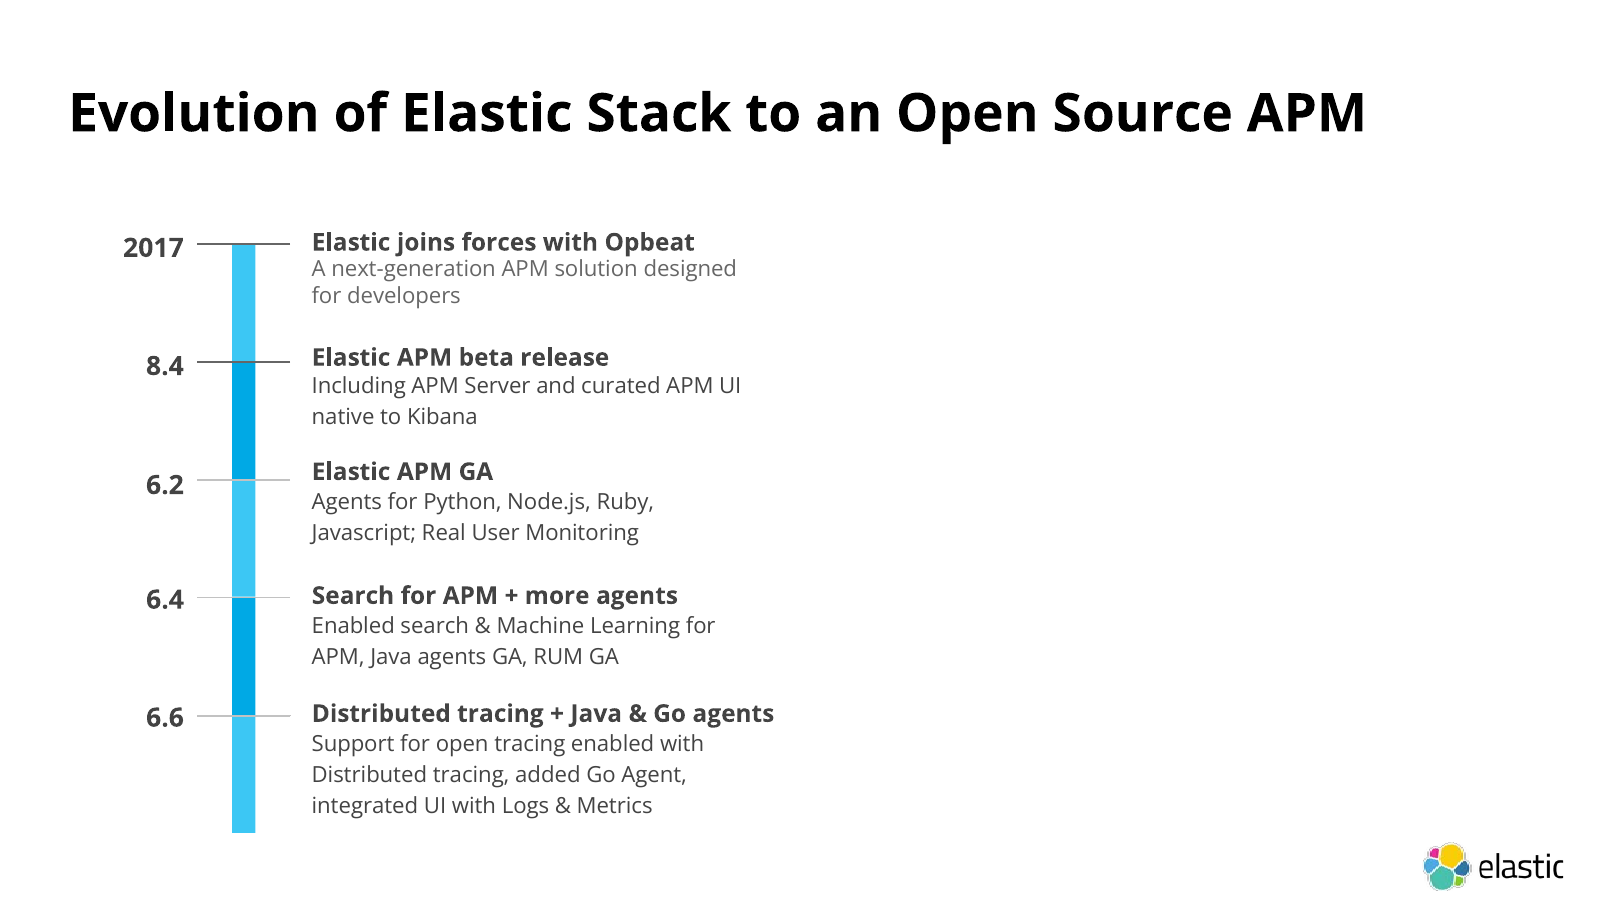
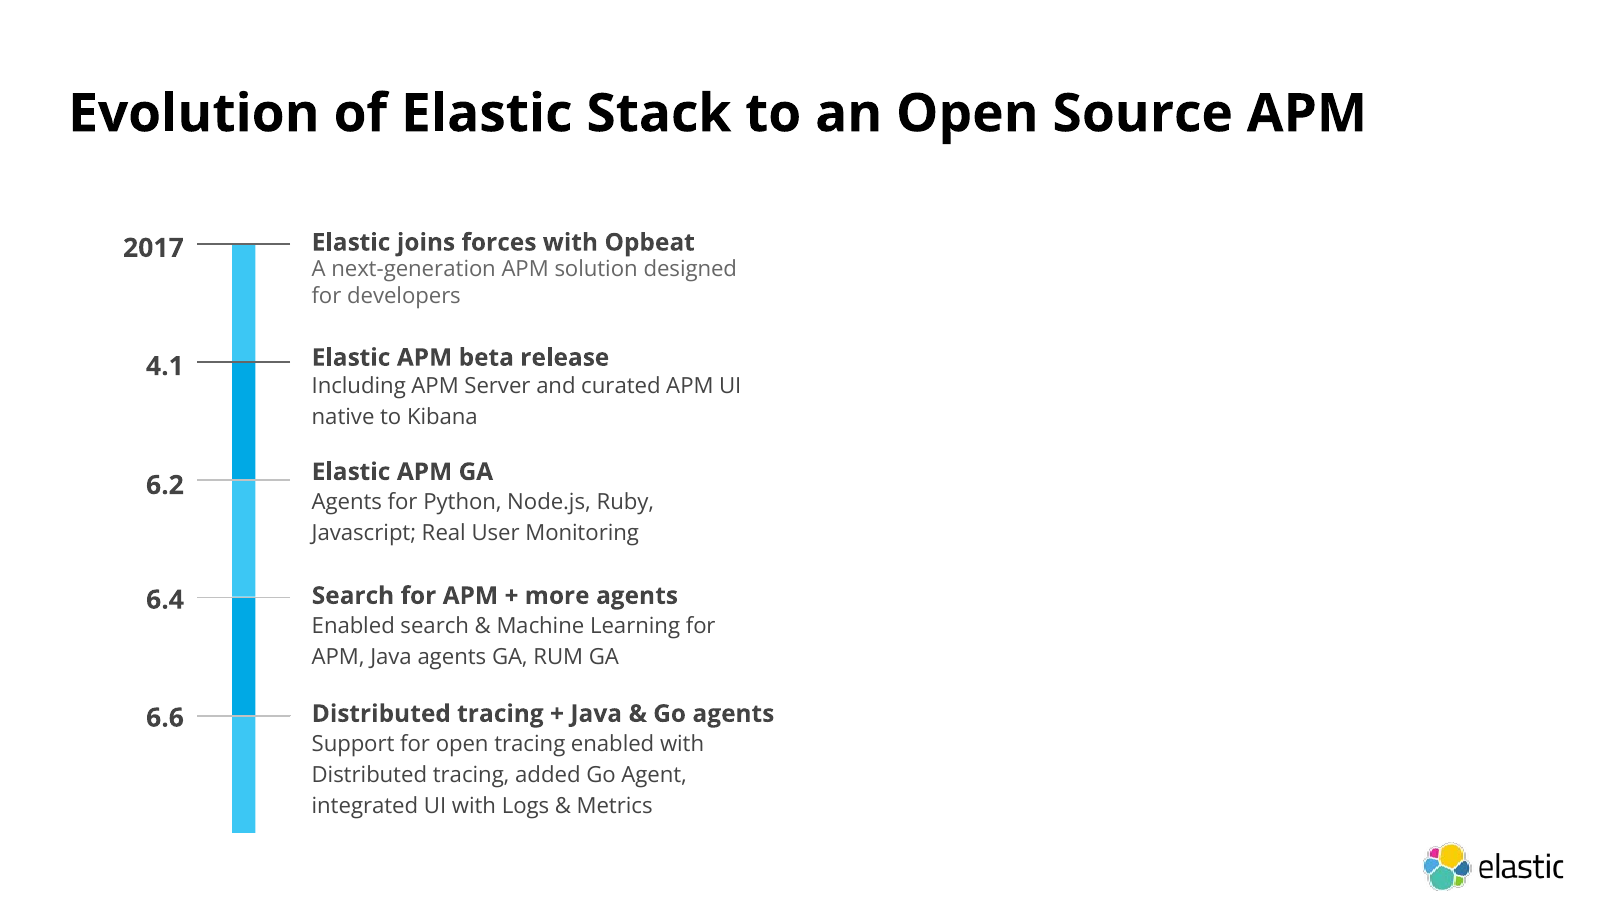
8.4: 8.4 -> 4.1 (165, 366)
